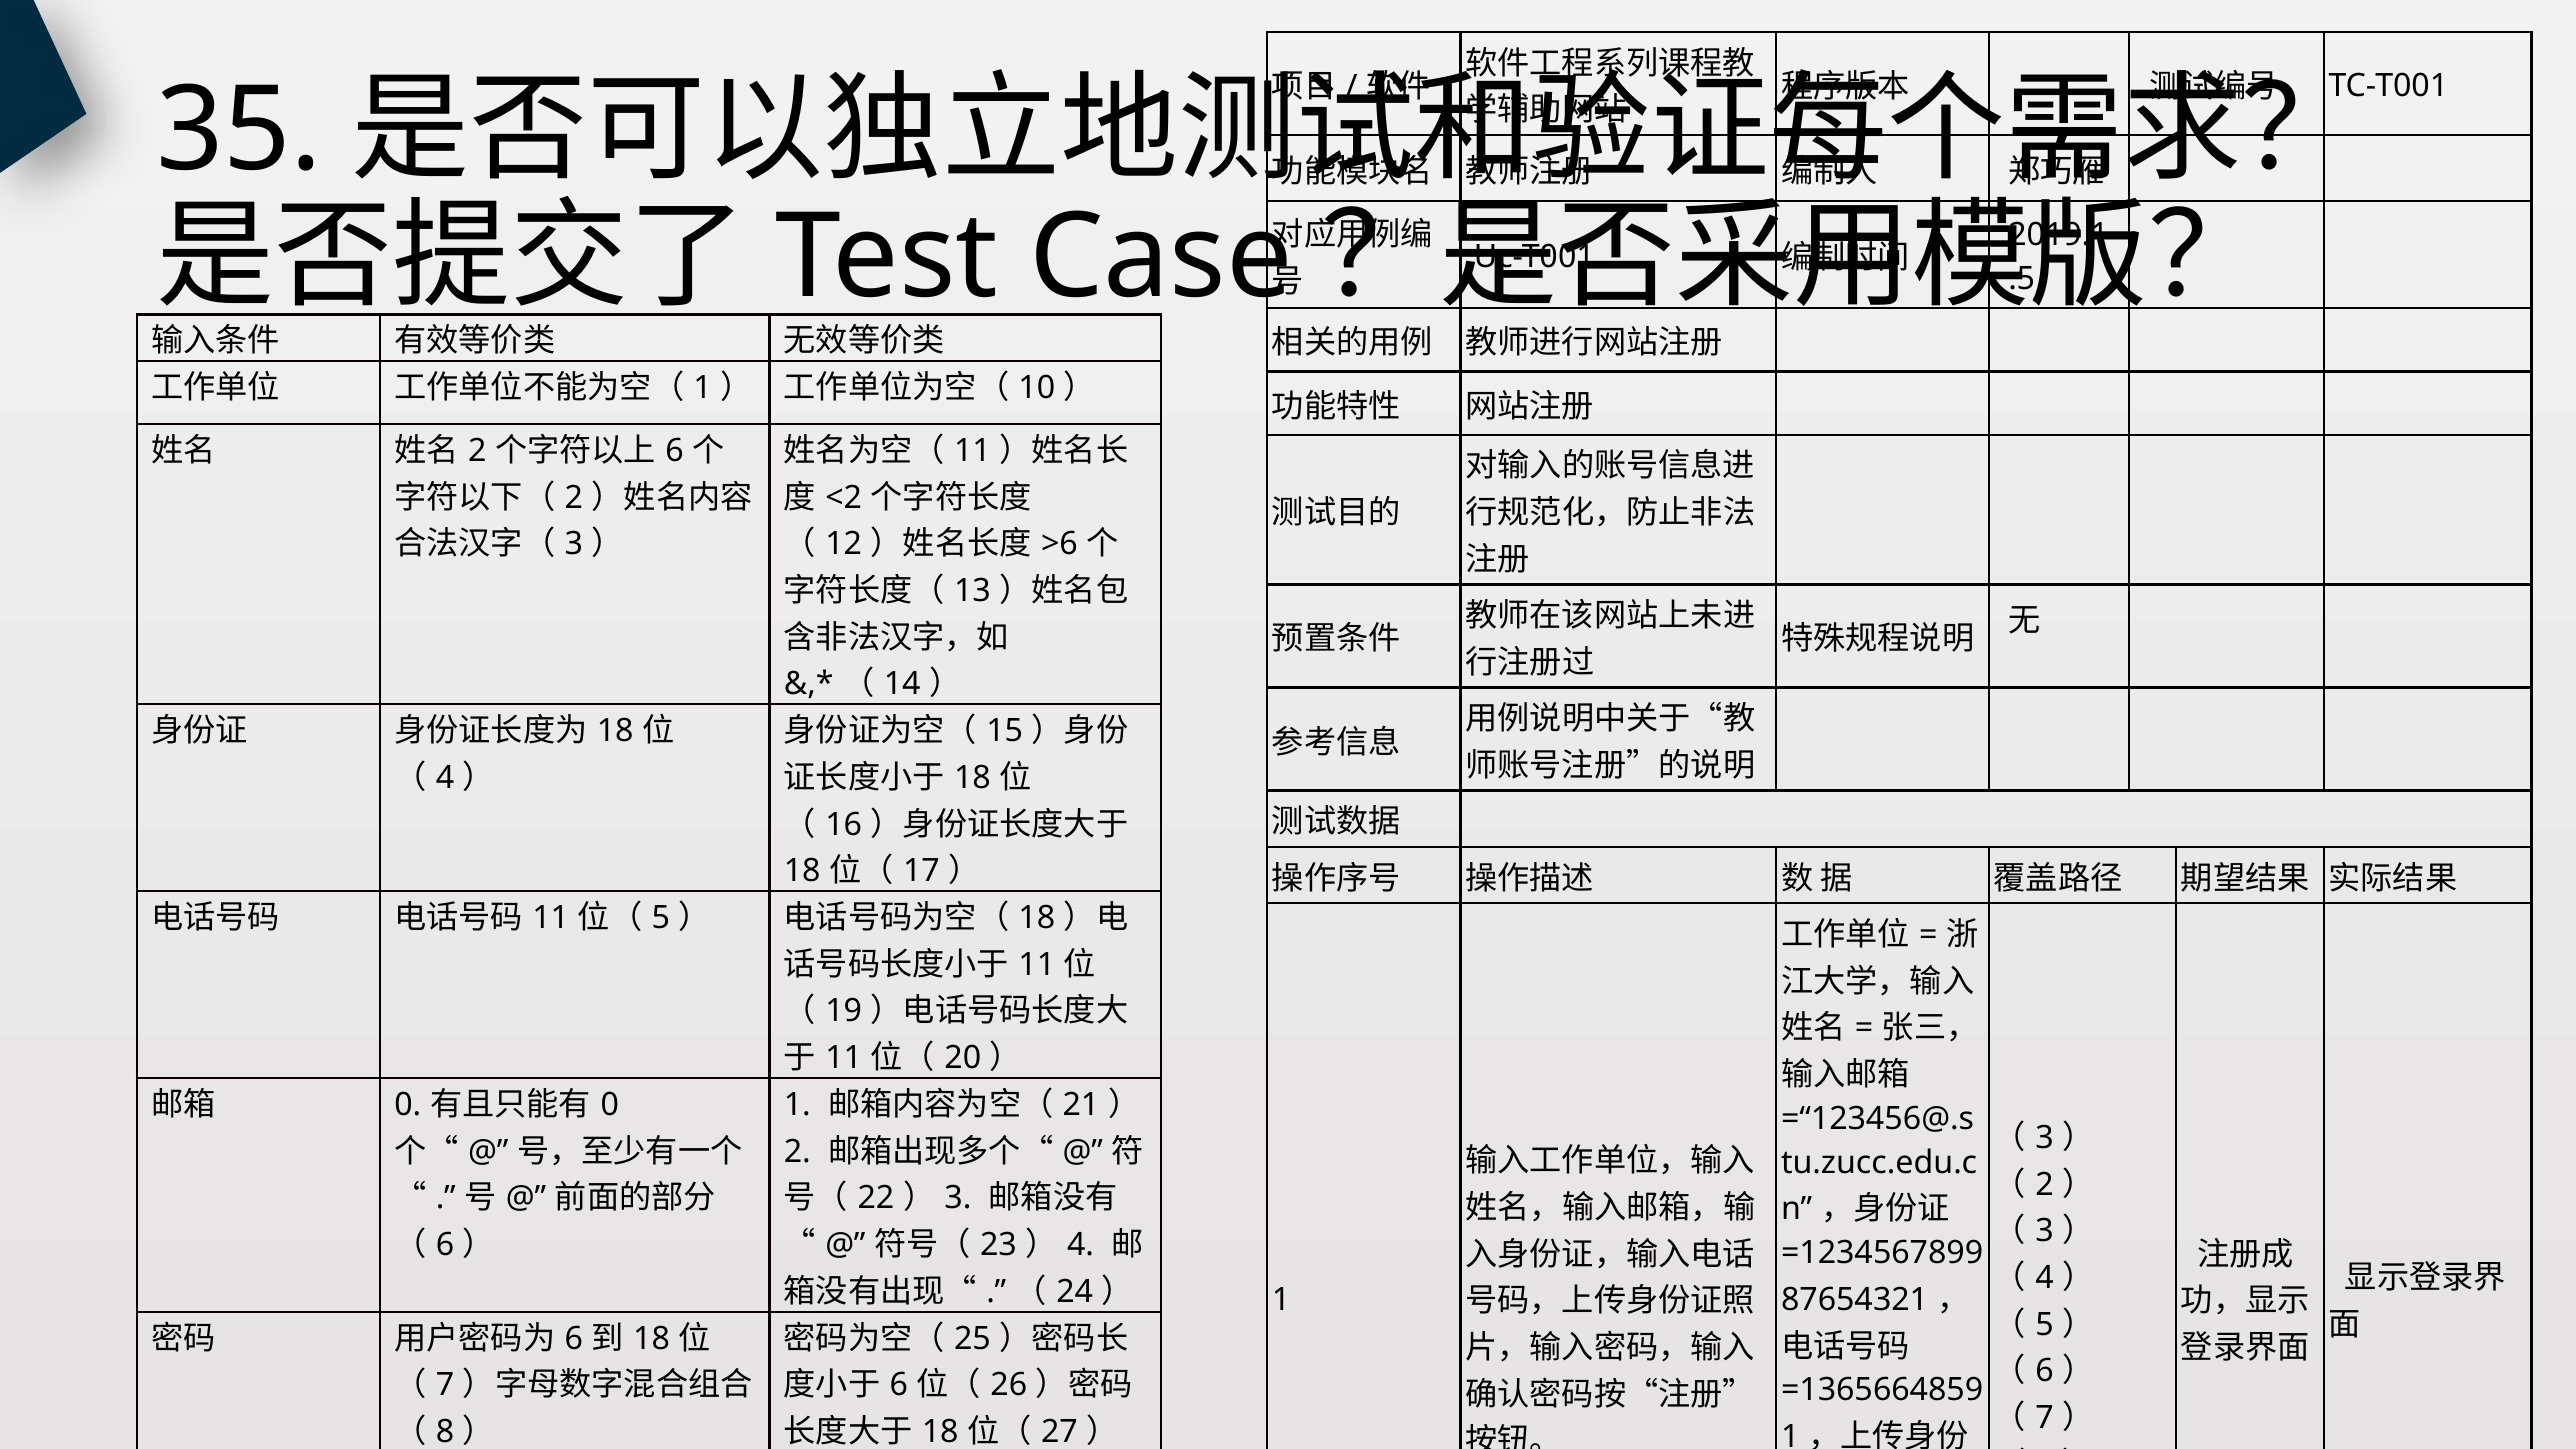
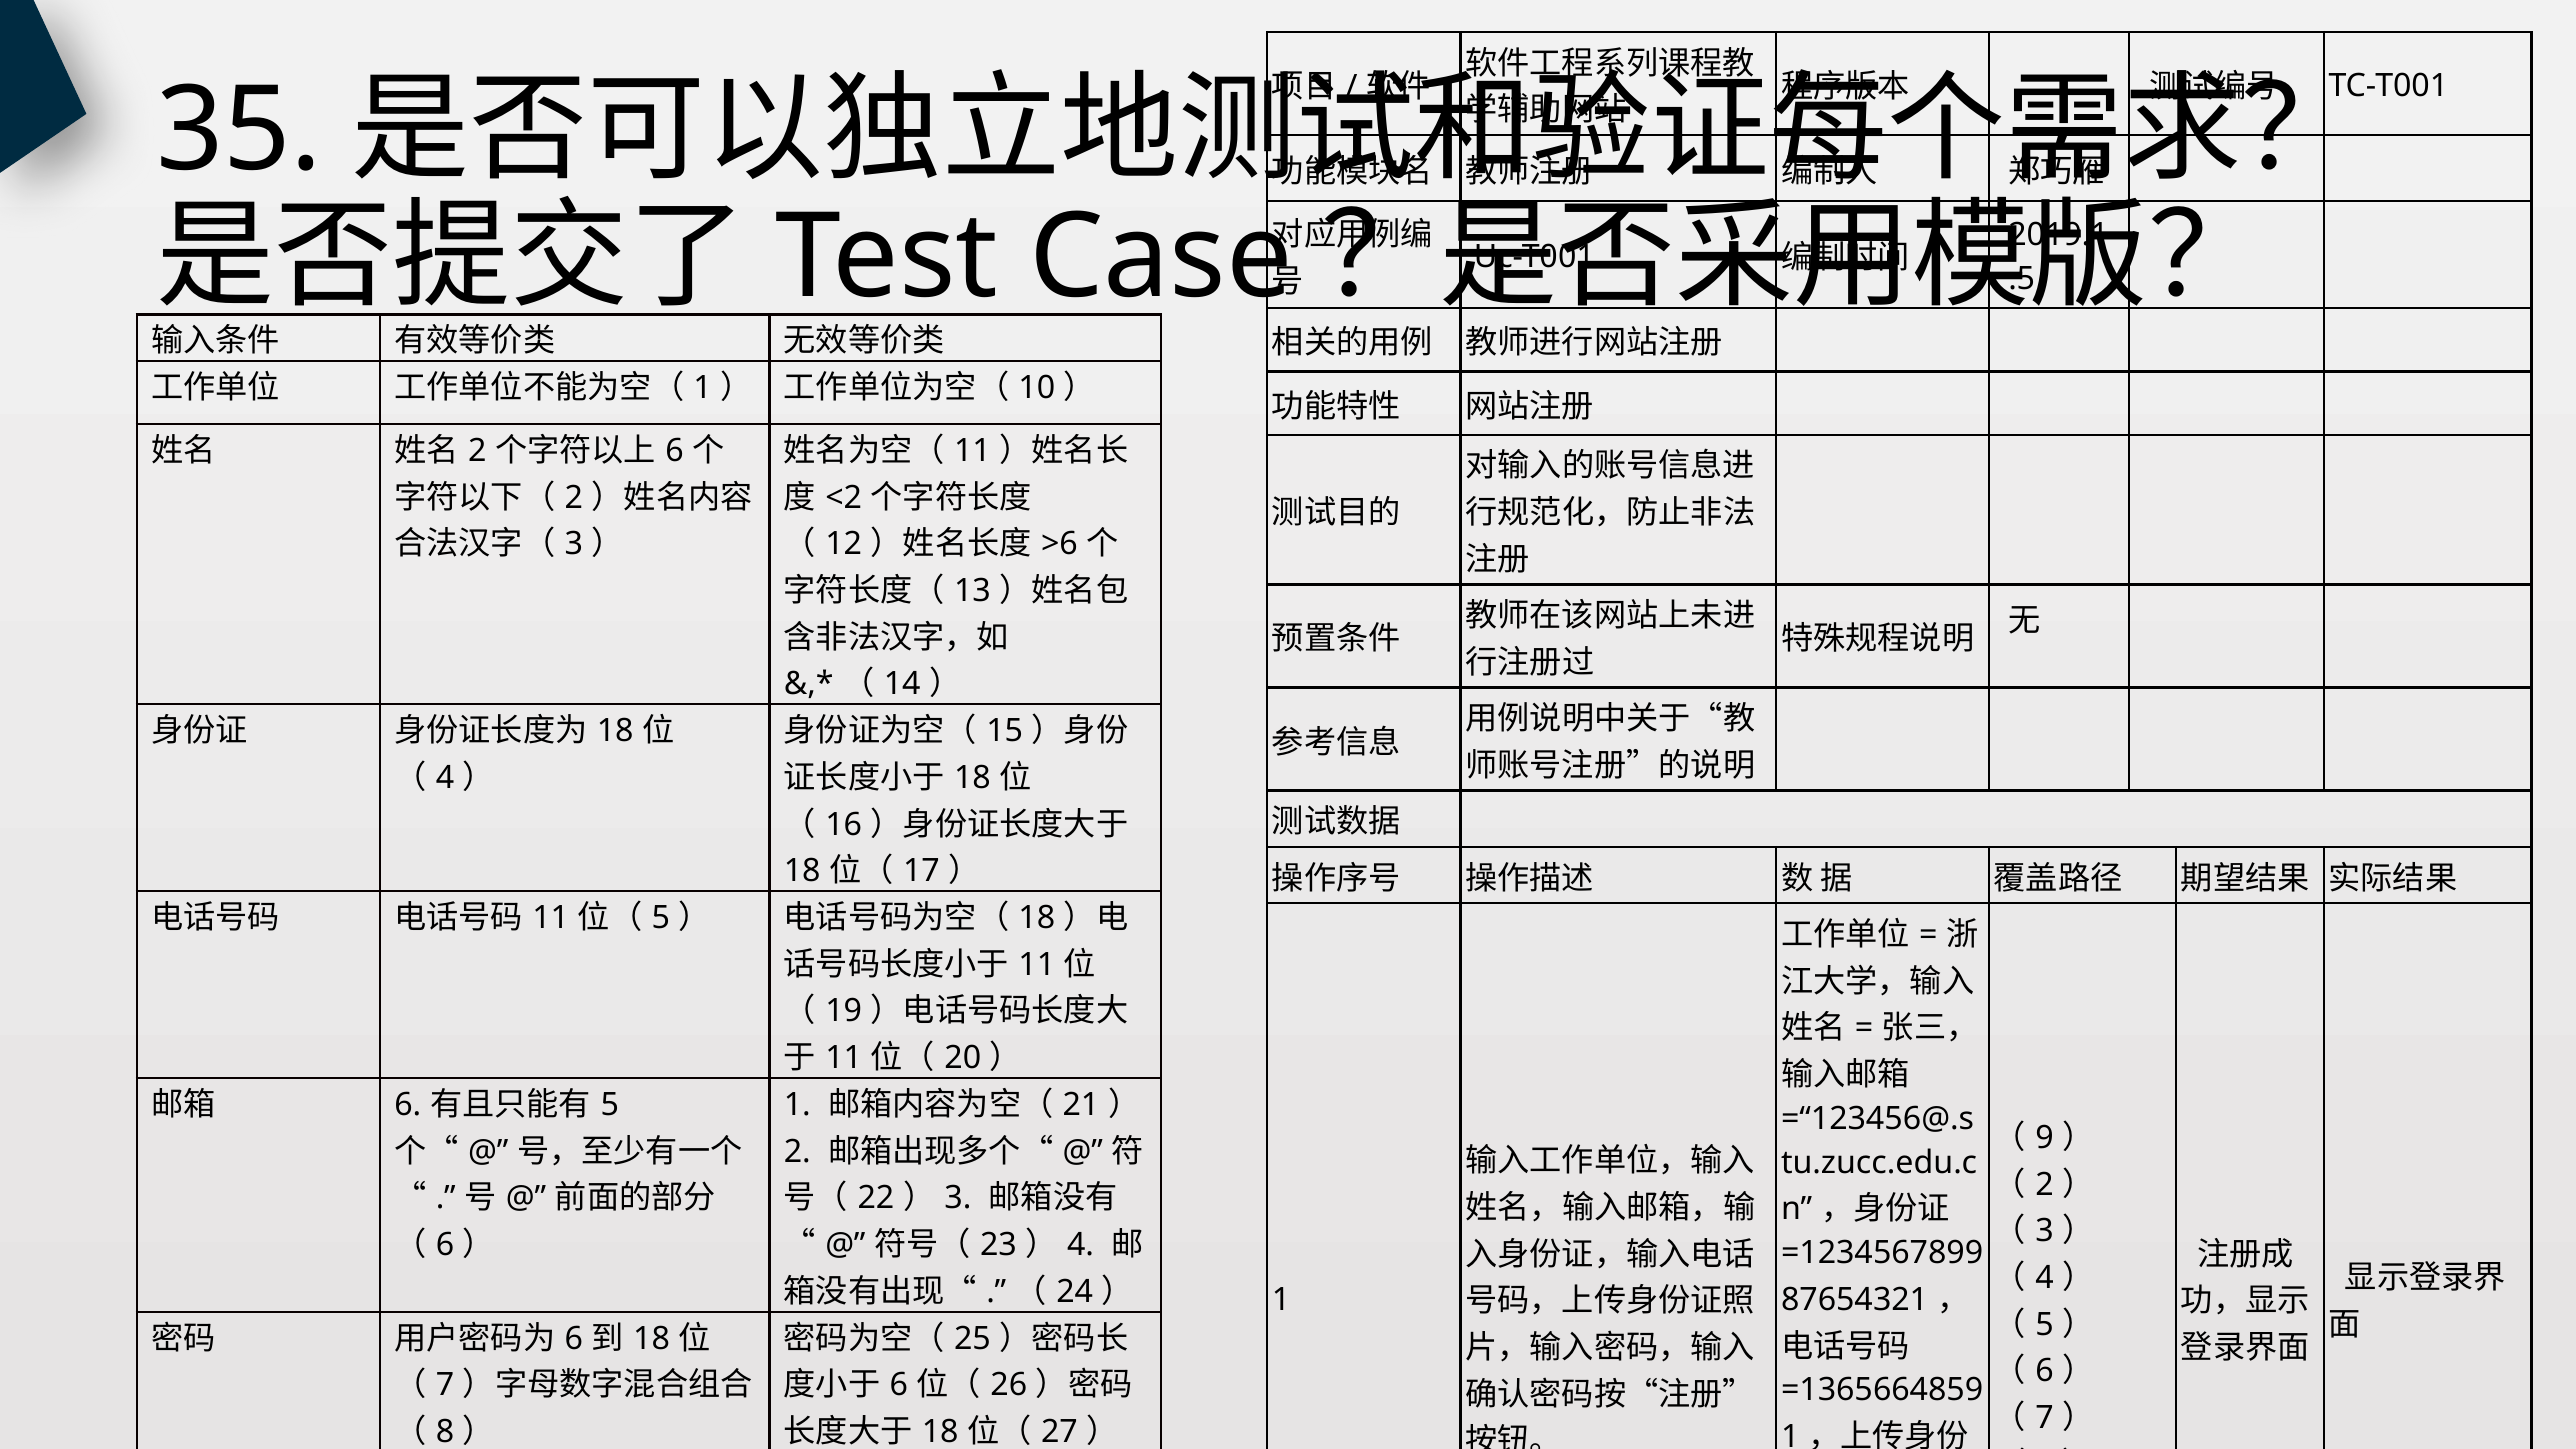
0: 0 -> 6 (408, 1105)
0: 0 -> 5 (610, 1105)
3: 3 -> 9 (2044, 1138)
